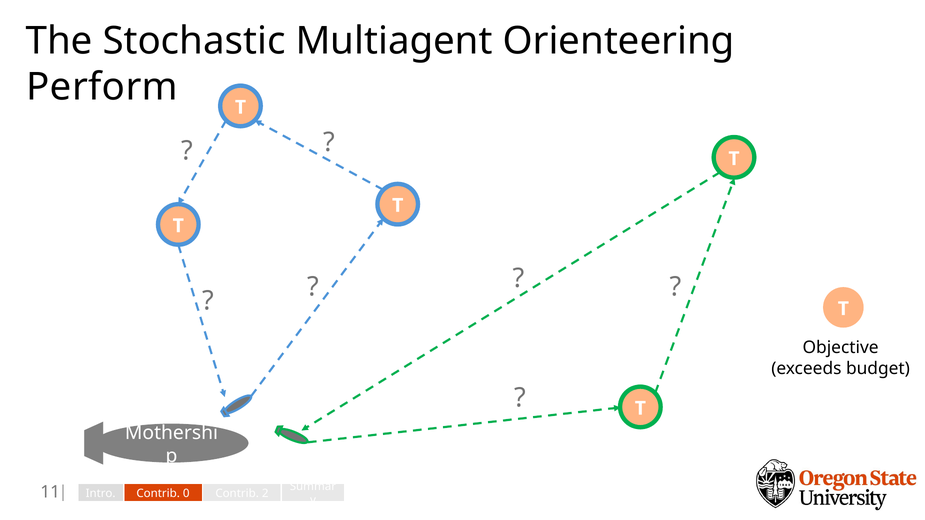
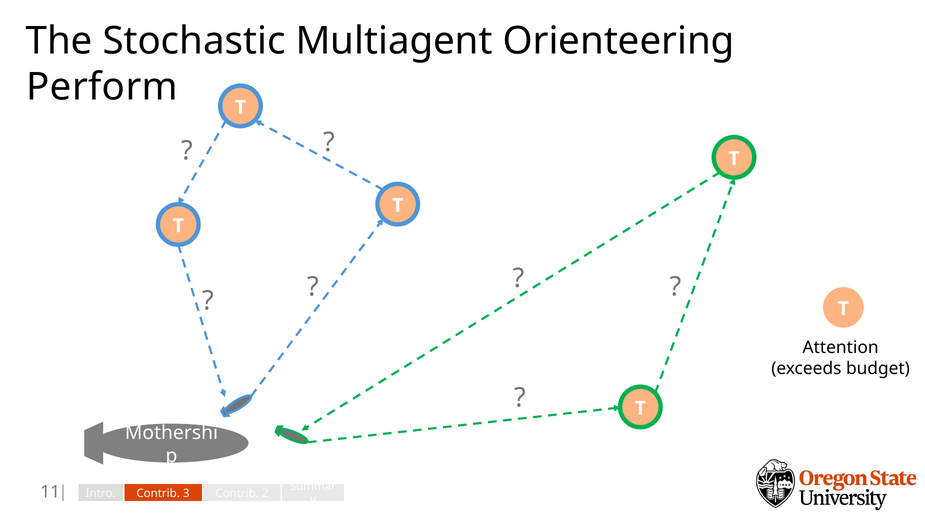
Objective: Objective -> Attention (841, 348)
0: 0 -> 3 (186, 494)
